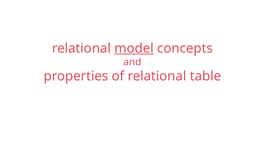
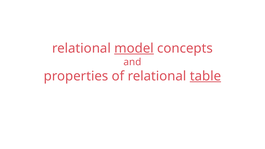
table underline: none -> present (205, 76)
